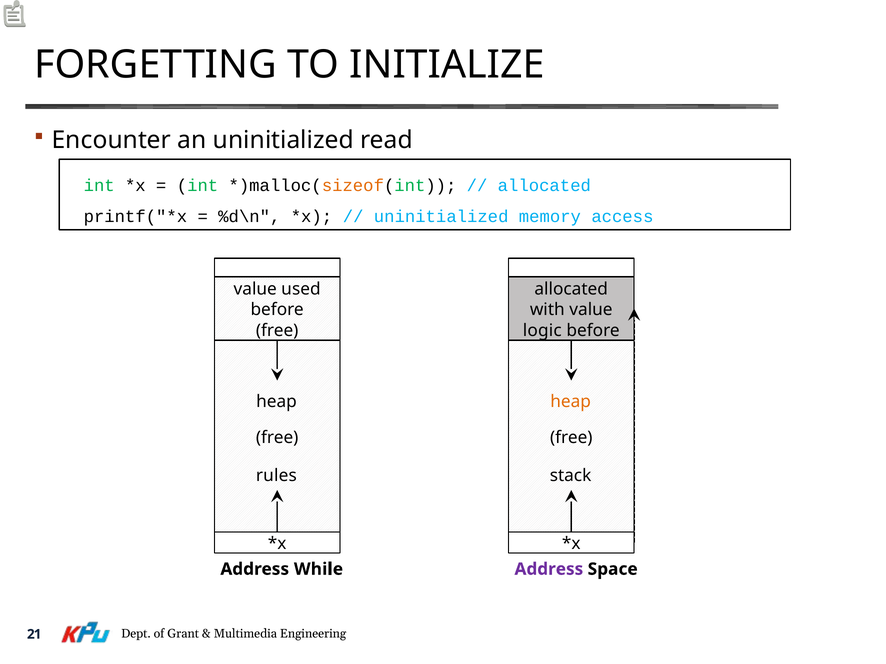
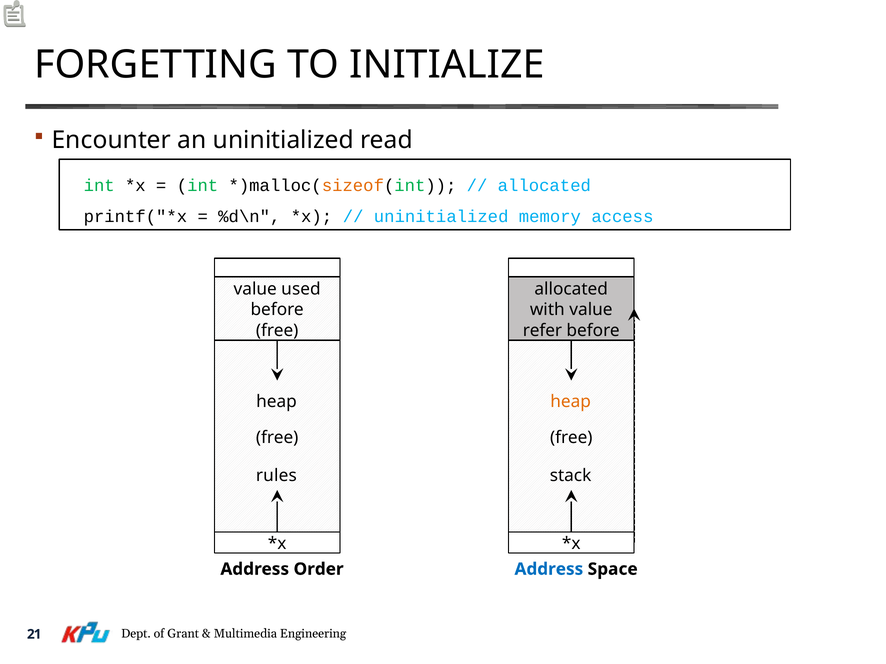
logic: logic -> refer (542, 331)
While: While -> Order (319, 570)
Address colour: purple -> blue (549, 570)
